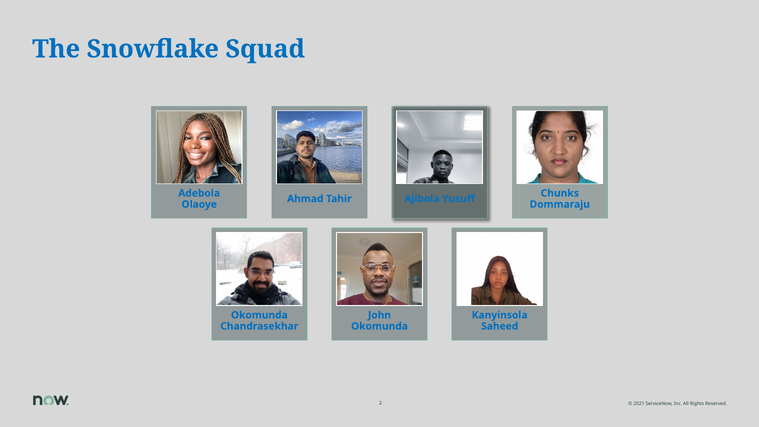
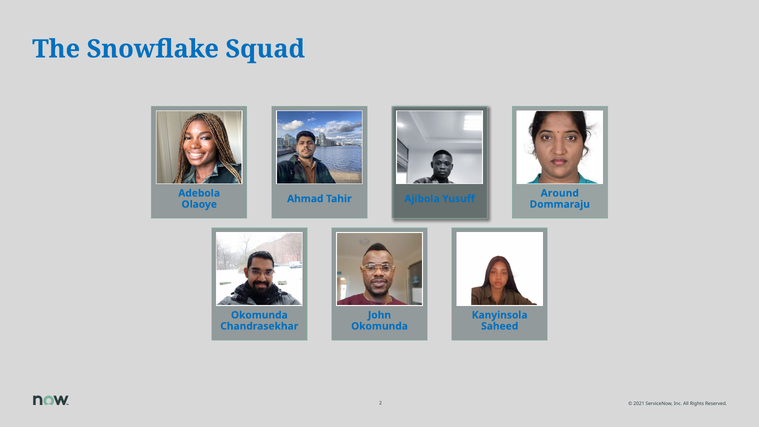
Chunks: Chunks -> Around (560, 193)
